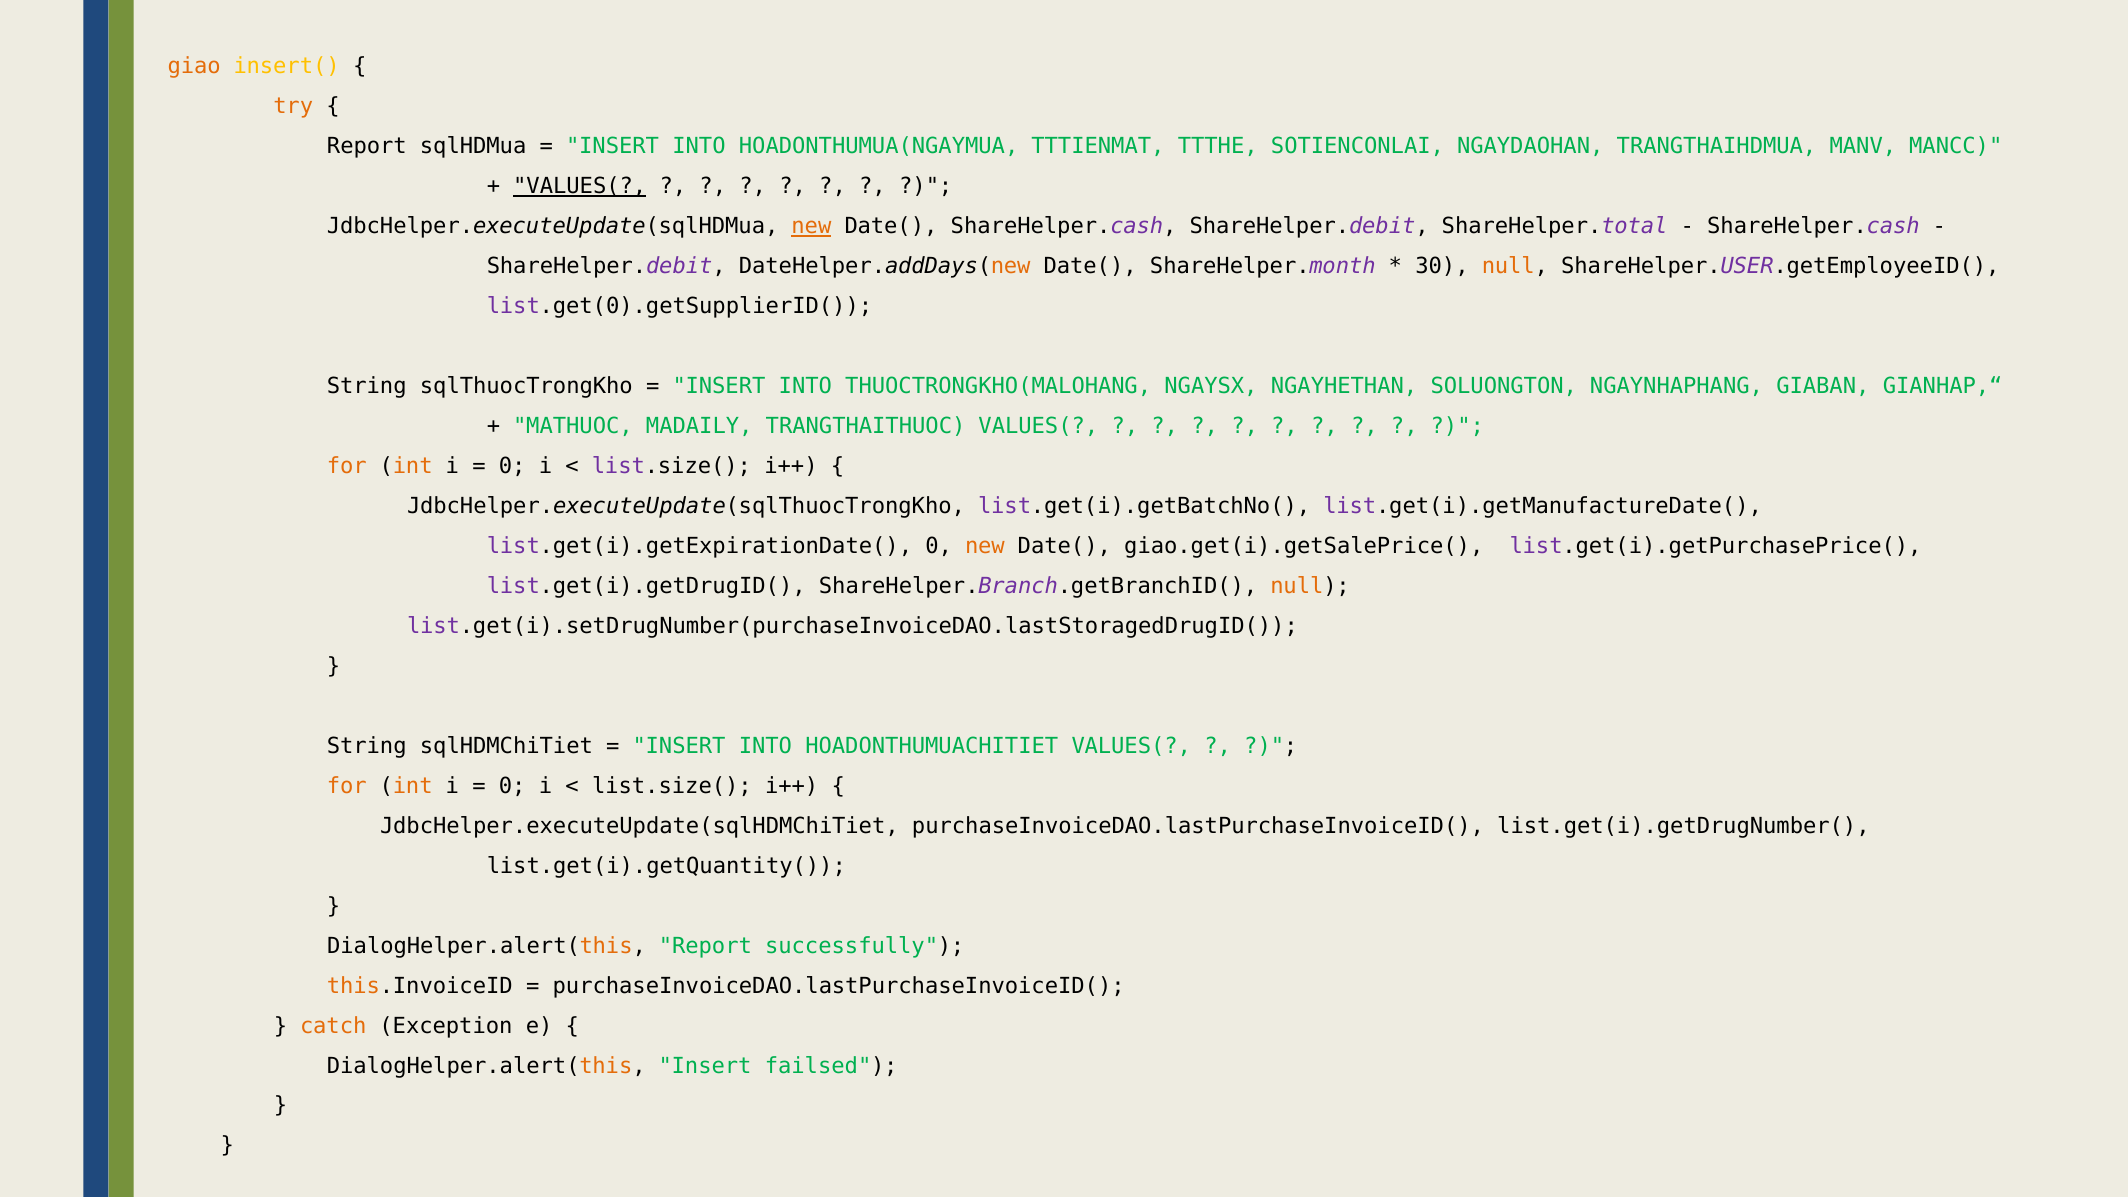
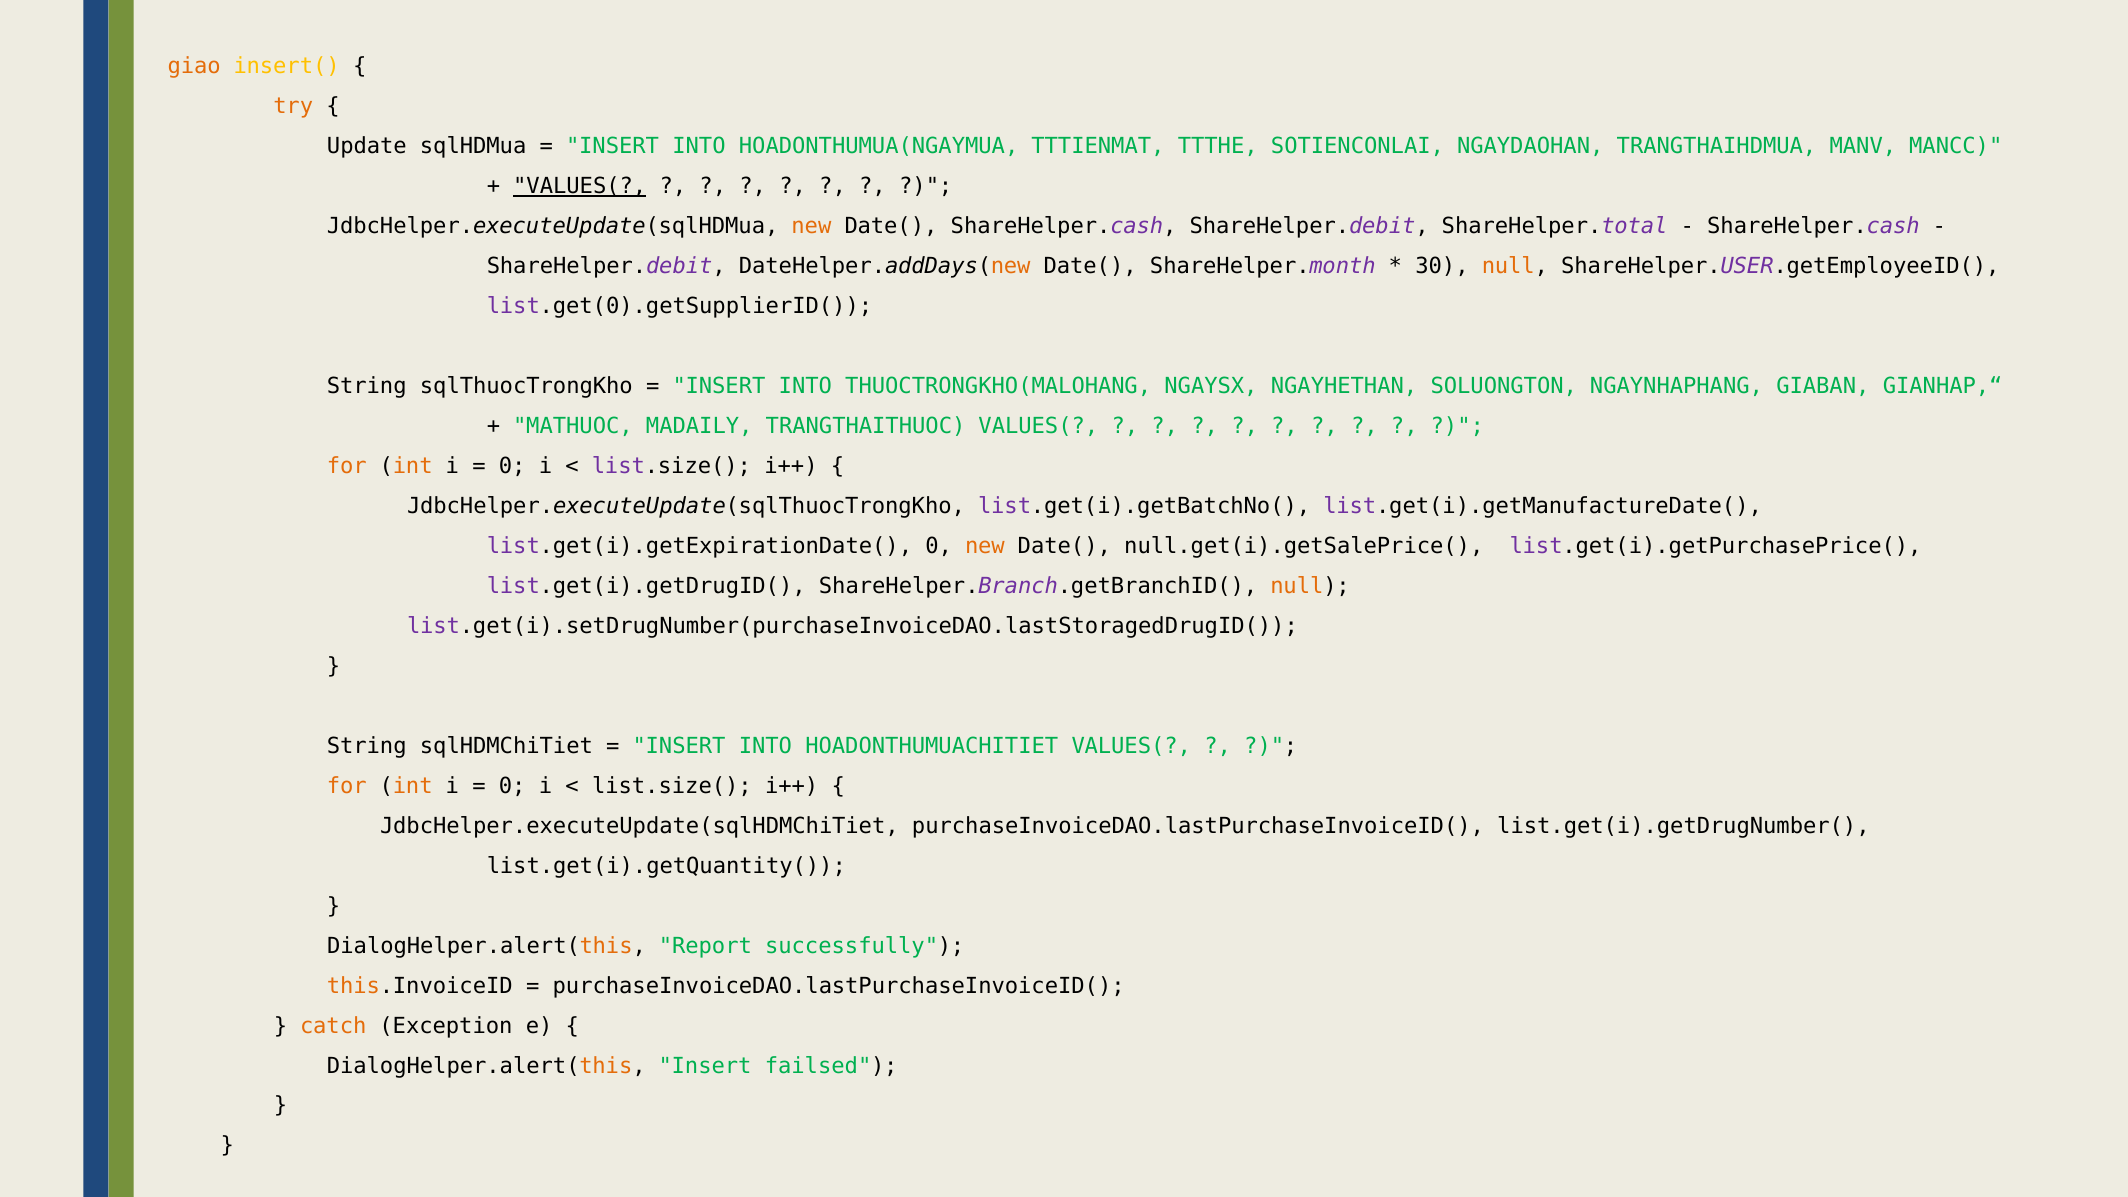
Report: Report -> Update (367, 147)
new underline: present -> none (811, 226)
giao.get(i).getSalePrice(: giao.get(i).getSalePrice( -> null.get(i).getSalePrice( (1304, 546)
